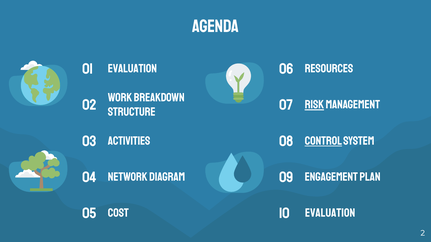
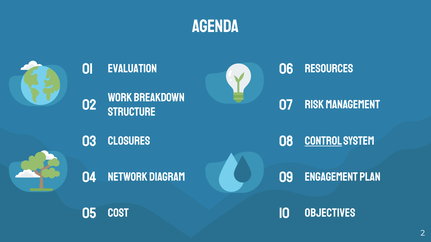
Risk underline: present -> none (314, 105)
Activities: Activities -> Closures (129, 141)
Evaluation: Evaluation -> Objectives (330, 213)
